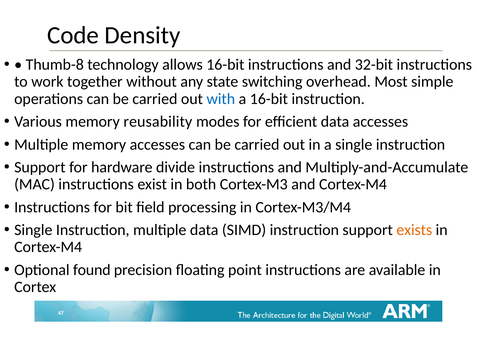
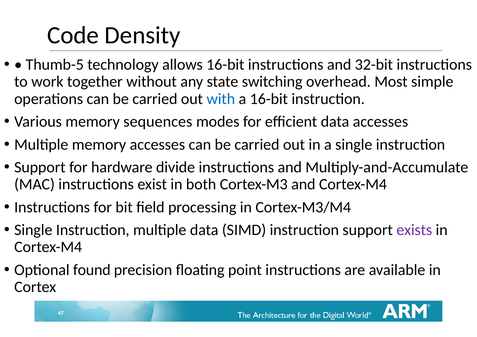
Thumb-8: Thumb-8 -> Thumb-5 (55, 65)
reusability: reusability -> sequences (158, 122)
exists colour: orange -> purple (414, 230)
